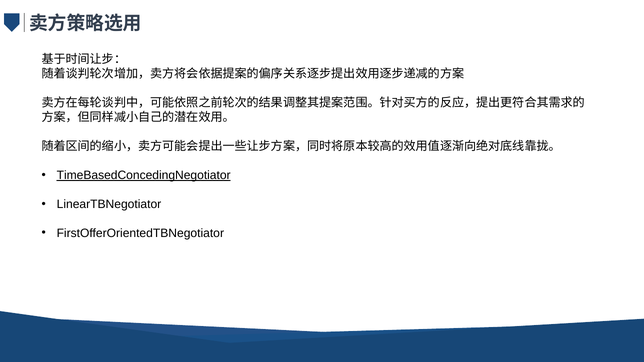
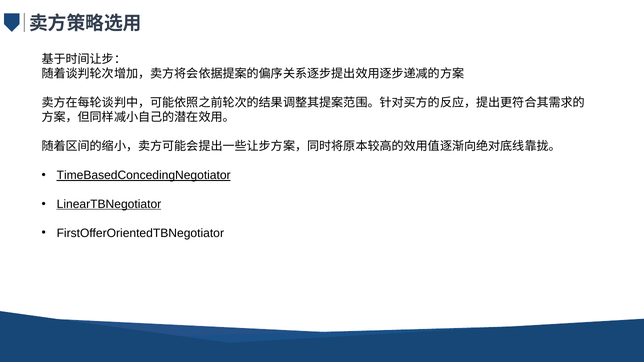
LinearTBNegotiator underline: none -> present (109, 204)
